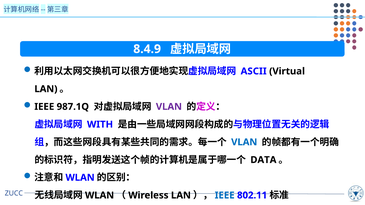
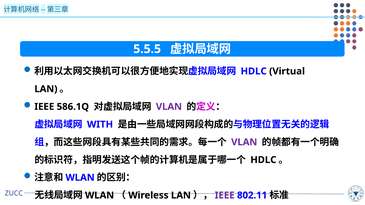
8.4.9: 8.4.9 -> 5.5.5 (147, 49)
ASCII: ASCII -> HDLC (254, 71)
987.1Q: 987.1Q -> 586.1Q (73, 107)
VLAN colour: blue -> purple (244, 142)
DATA: DATA -> HDLC (263, 160)
IEEE colour: blue -> purple (225, 196)
